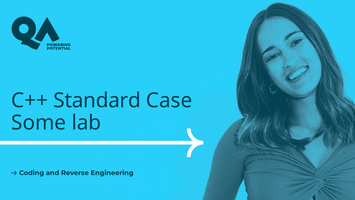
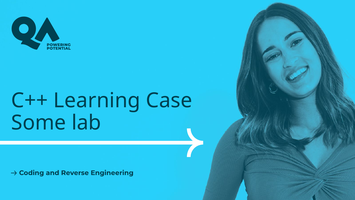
Standard: Standard -> Learning (97, 100)
